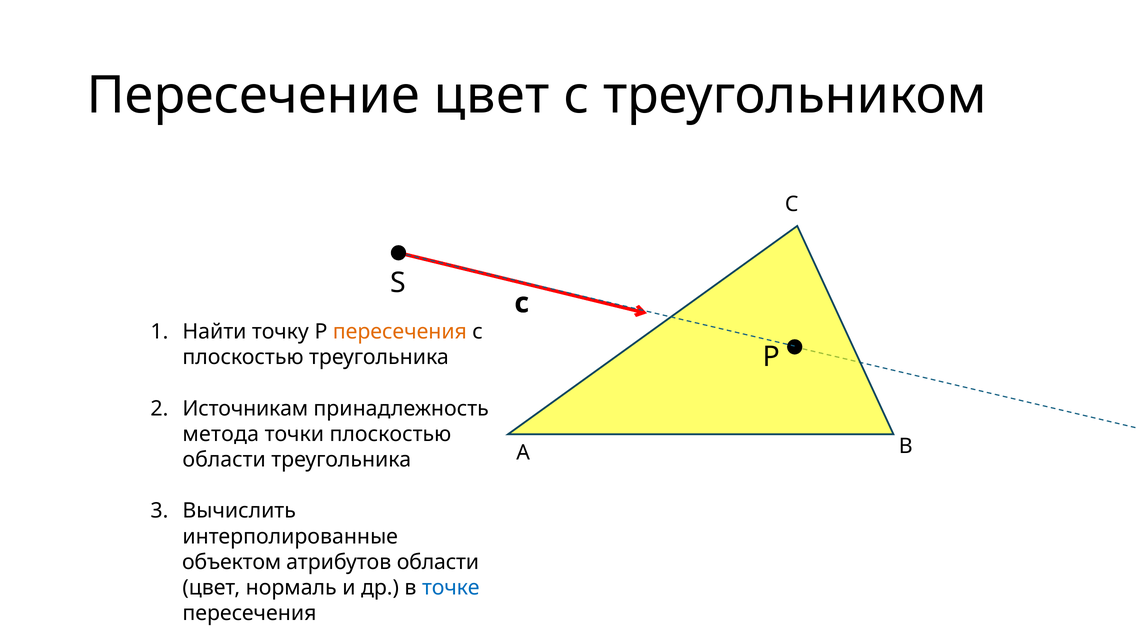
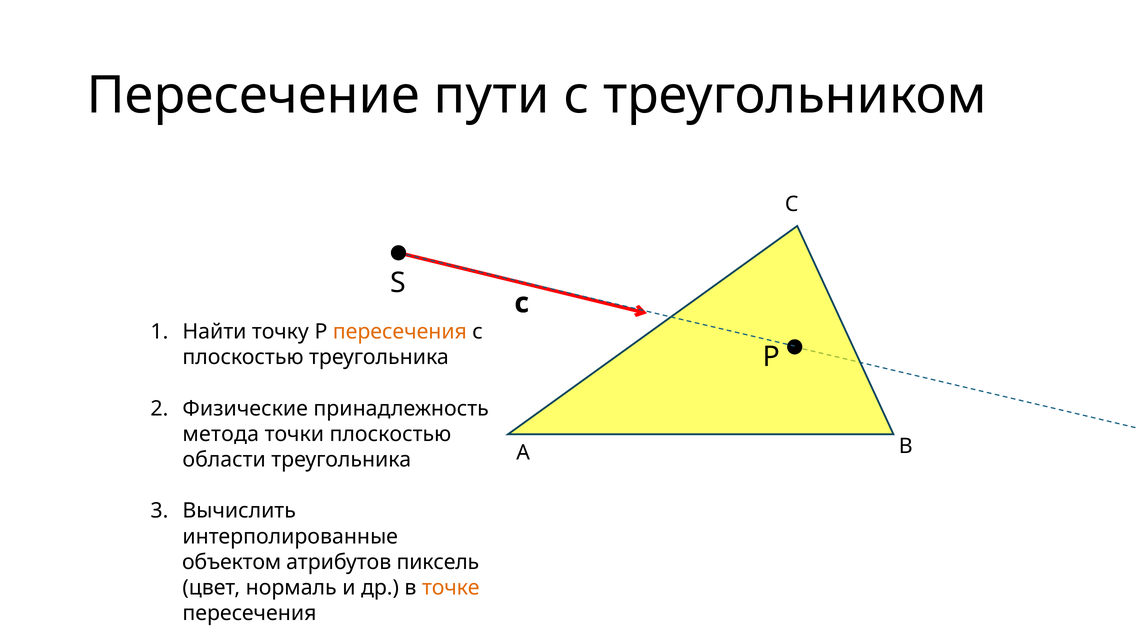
Пересечение цвет: цвет -> пути (492, 96)
Источникам: Источникам -> Физические (245, 408)
атрибутов области: области -> пиксель (438, 562)
точке colour: blue -> orange (451, 587)
